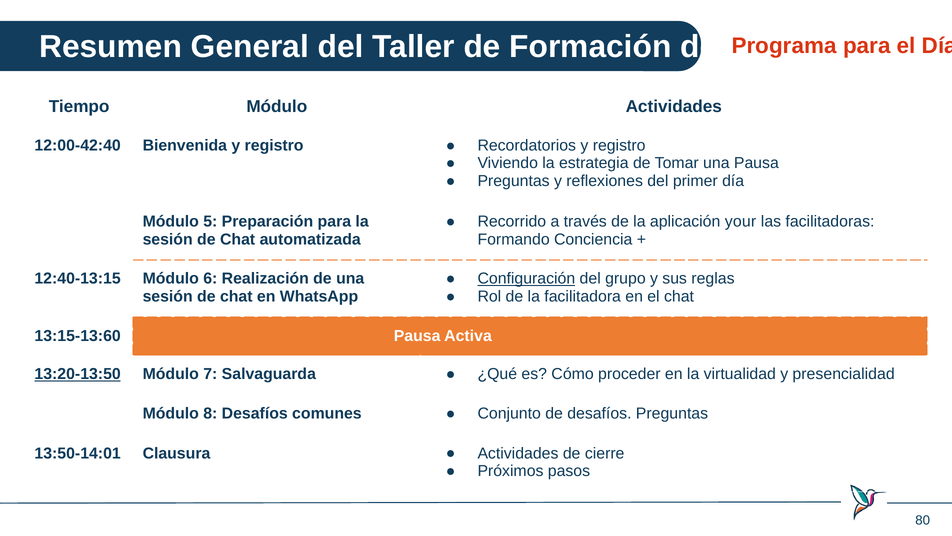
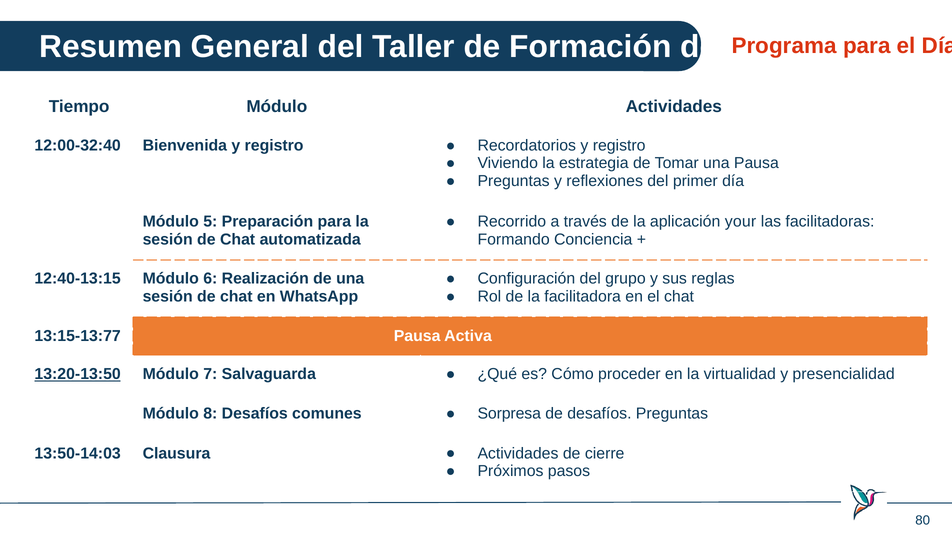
12:00-42:40: 12:00-42:40 -> 12:00-32:40 (78, 145)
Configuración underline: present -> none (526, 278)
13:15-13:60: 13:15-13:60 -> 13:15-13:77 (78, 336)
Conjunto: Conjunto -> Sorpresa (509, 413)
13:50-14:01: 13:50-14:01 -> 13:50-14:03 (78, 453)
